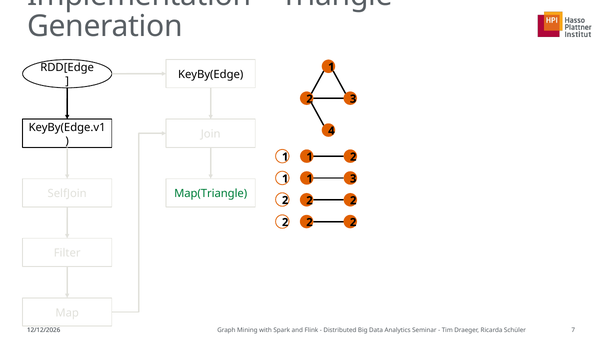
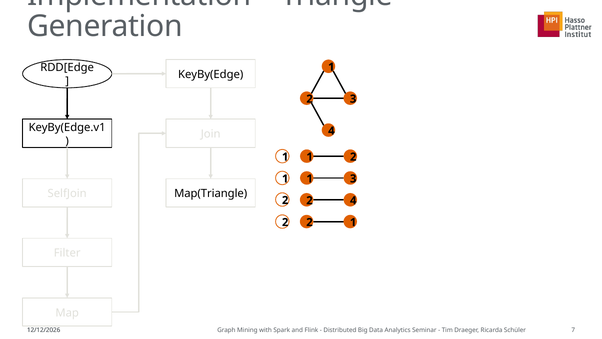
Map(Triangle colour: green -> black (211, 193)
2: 2 -> 4 (353, 200)
2: 2 -> 1 (353, 222)
